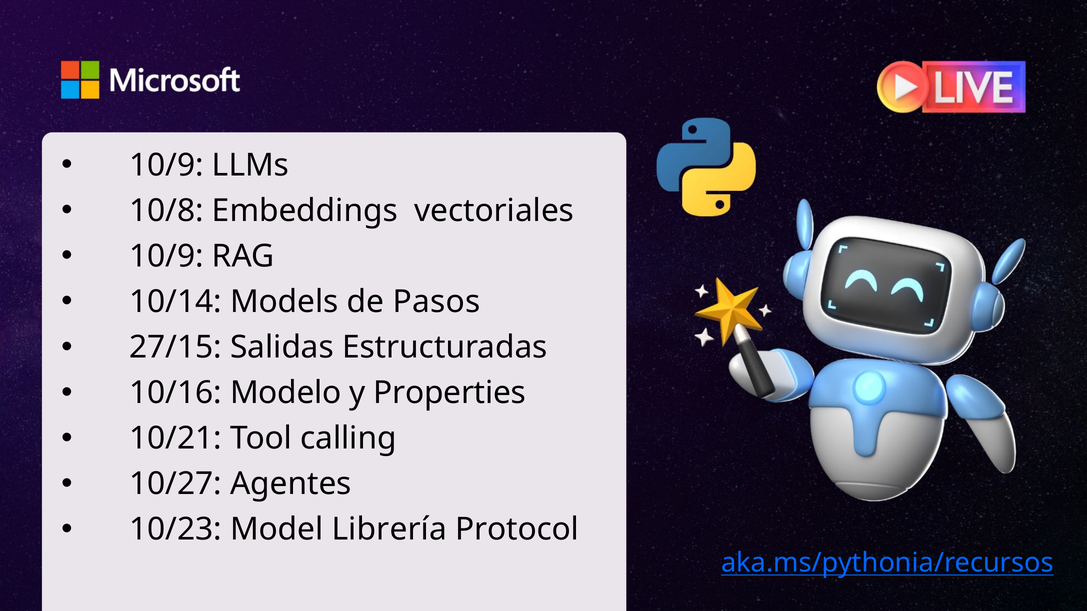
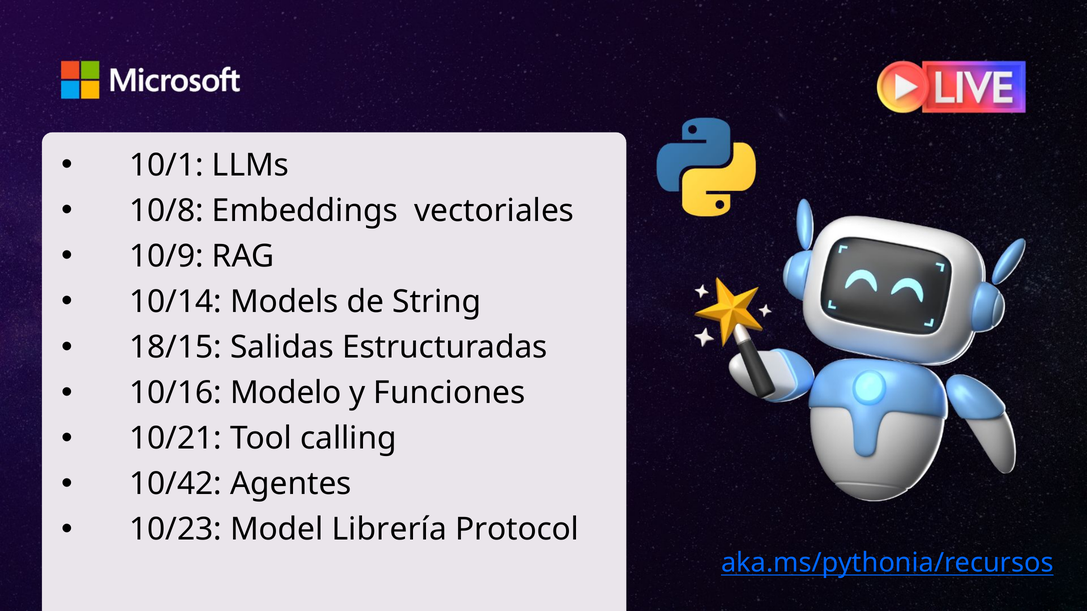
10/9: 10/9 -> 10/1 (167, 165)
Pasos: Pasos -> String (437, 302)
27/15: 27/15 -> 18/15 (176, 348)
Properties: Properties -> Funciones (449, 393)
10/27: 10/27 -> 10/42 (176, 484)
